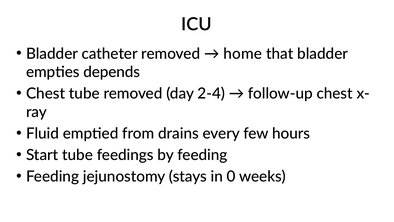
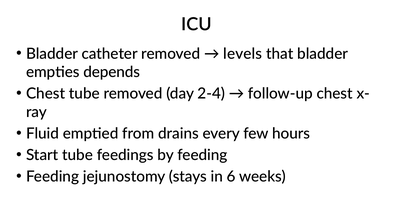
home: home -> levels (243, 54)
0: 0 -> 6 (231, 176)
